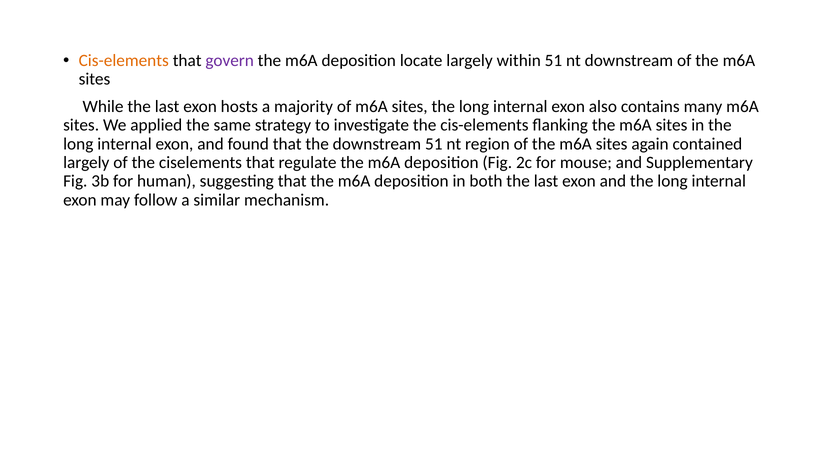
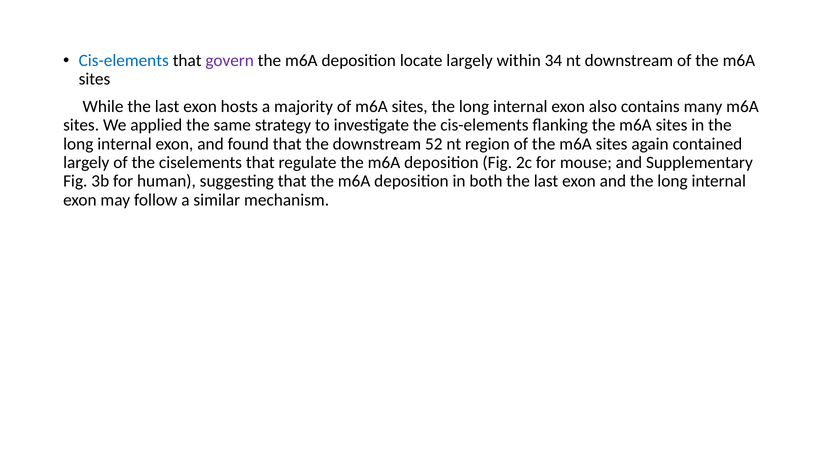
Cis-elements colour: orange -> blue (124, 61)
within 51: 51 -> 34 (553, 61)
downstream 51: 51 -> 52 (434, 144)
